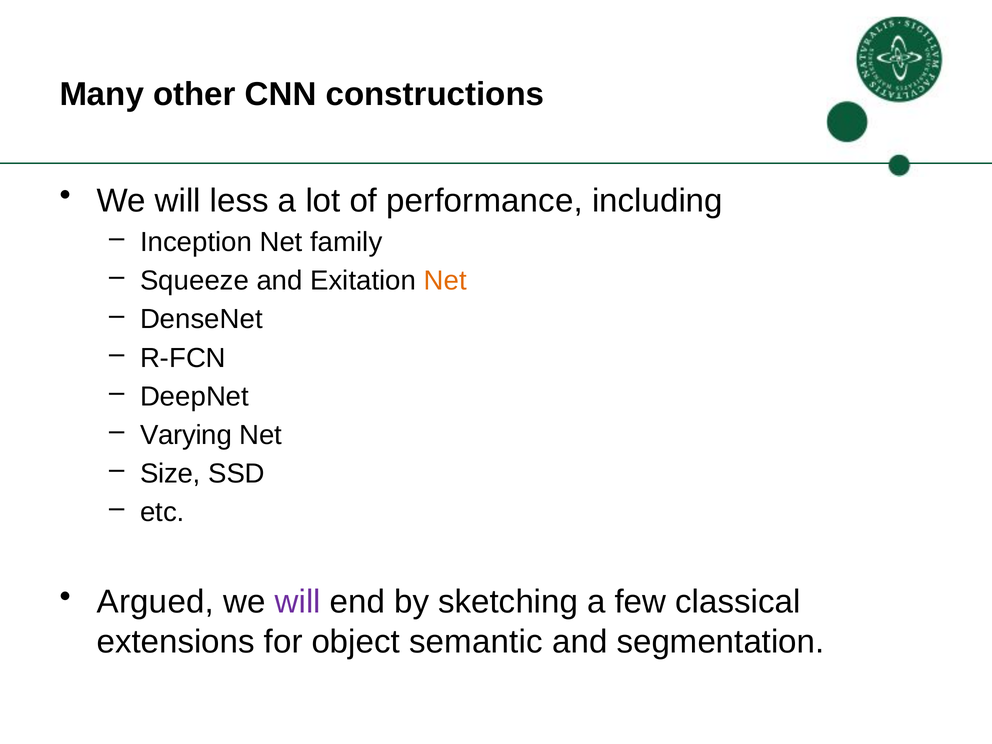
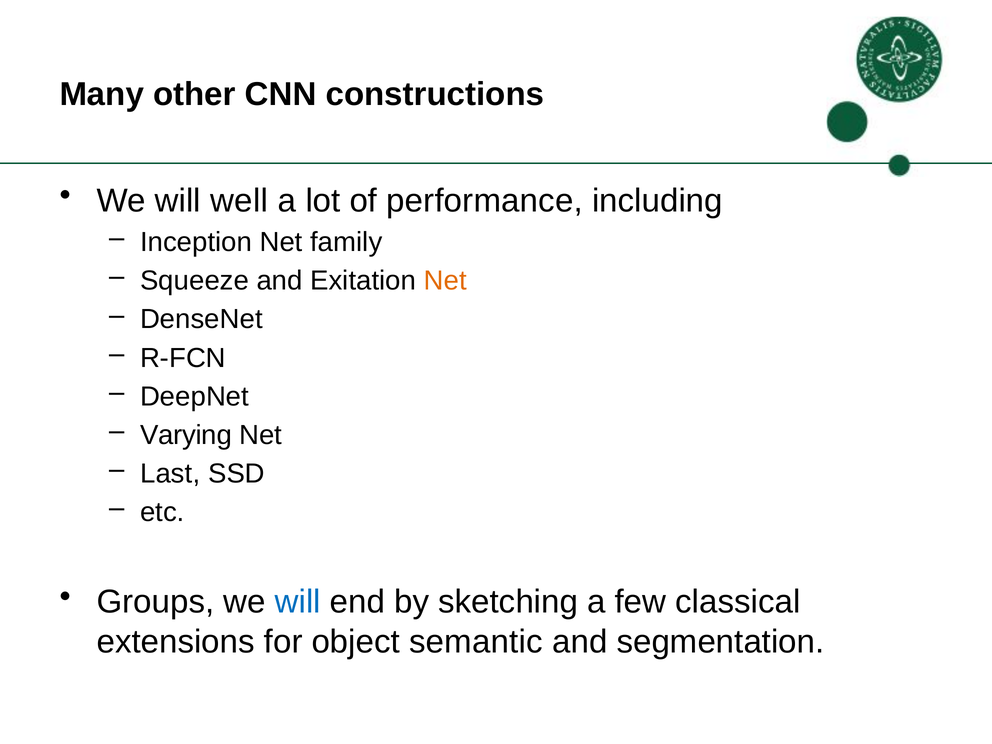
less: less -> well (239, 201)
Size: Size -> Last (170, 474)
Argued: Argued -> Groups (156, 602)
will colour: purple -> blue (298, 602)
